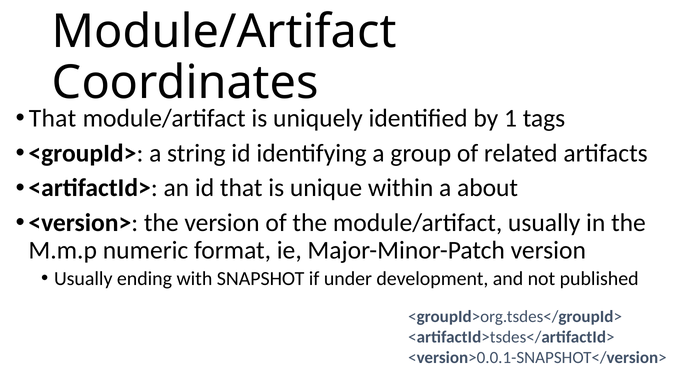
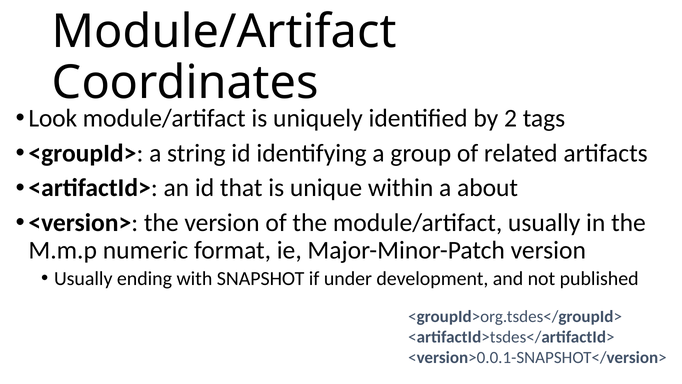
That: That -> Look (53, 118)
1: 1 -> 2 (511, 118)
